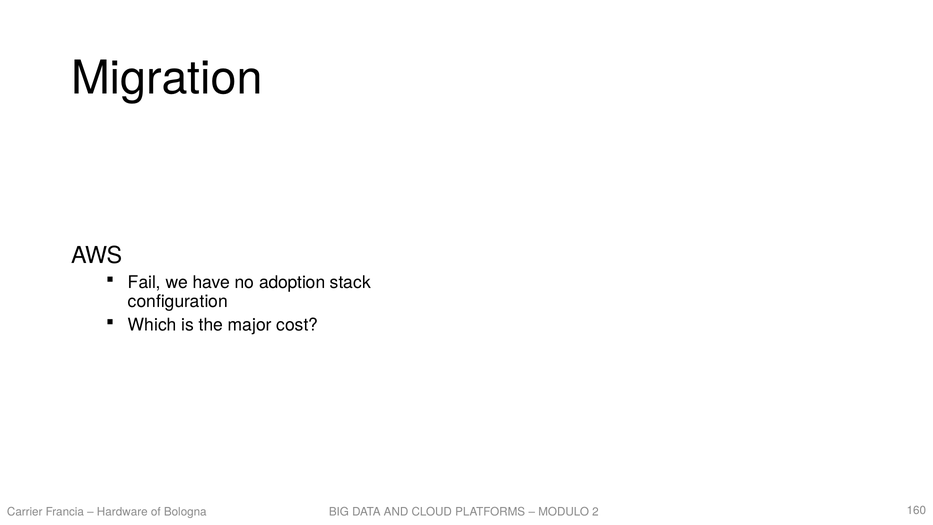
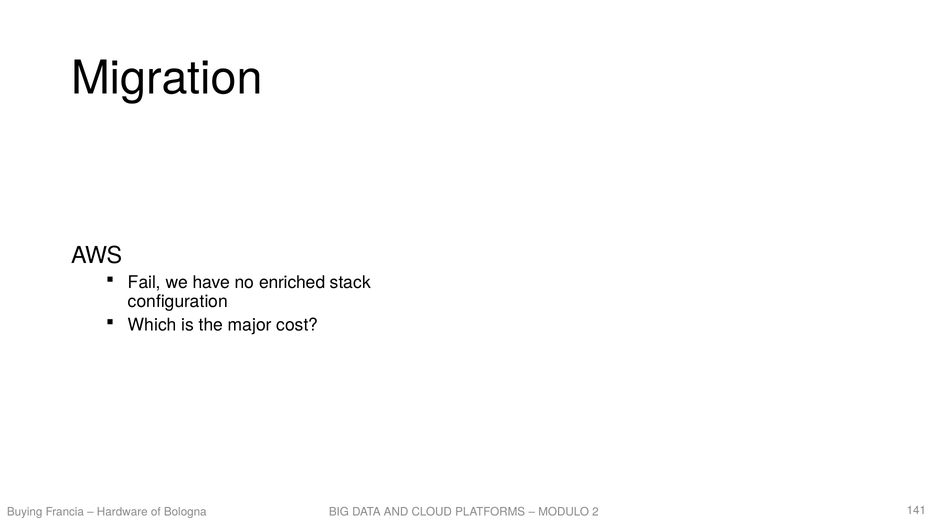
adoption: adoption -> enriched (292, 282)
Carrier: Carrier -> Buying (25, 512)
160: 160 -> 141 (916, 510)
